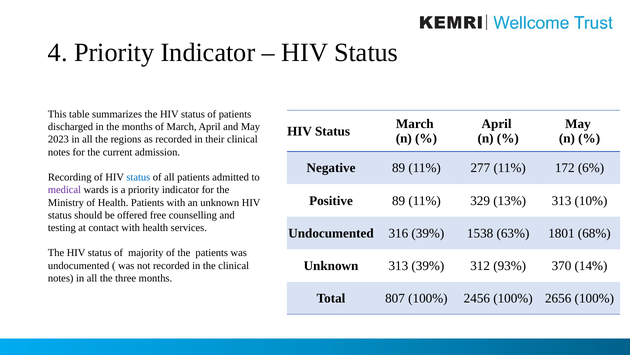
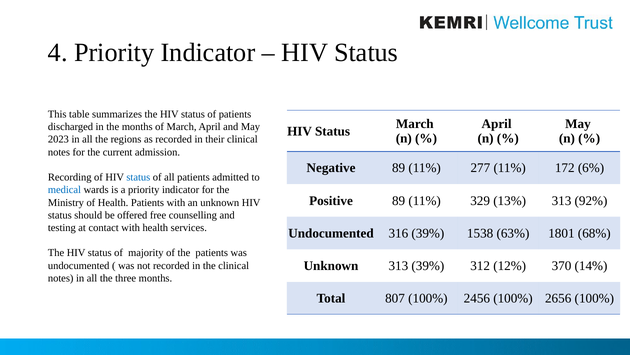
medical colour: purple -> blue (64, 190)
10%: 10% -> 92% (591, 200)
93%: 93% -> 12% (510, 265)
